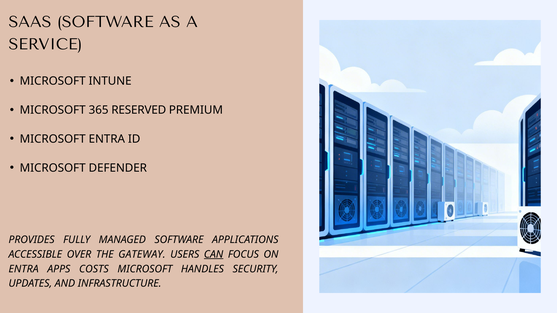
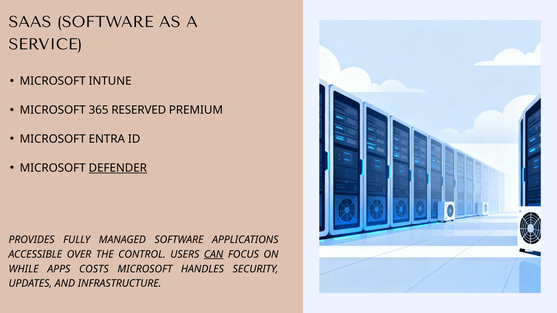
DEFENDER underline: none -> present (118, 168)
GATEWAY: GATEWAY -> CONTROL (142, 255)
ENTRA: ENTRA -> WHILE (24, 269)
